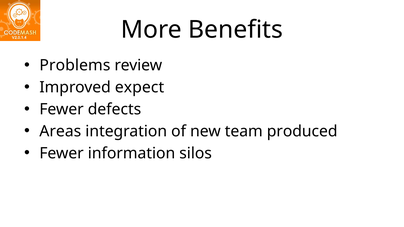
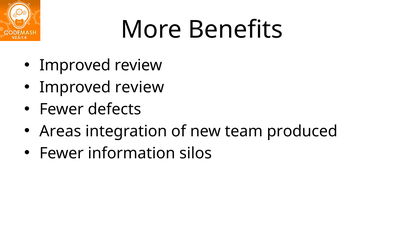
Problems: Problems -> Improved (75, 66)
expect: expect -> review (140, 88)
